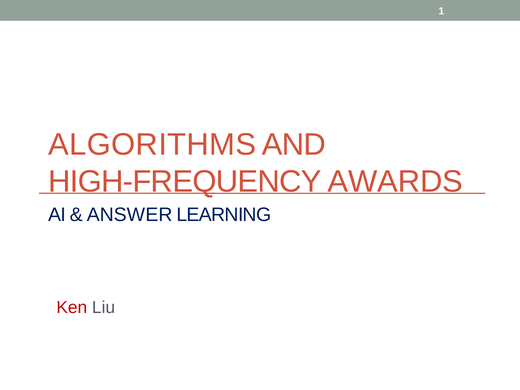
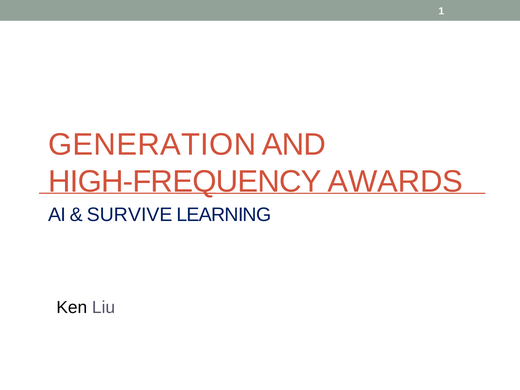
ALGORITHMS: ALGORITHMS -> GENERATION (152, 144)
ANSWER: ANSWER -> SURVIVE (130, 215)
Ken colour: red -> black (72, 308)
